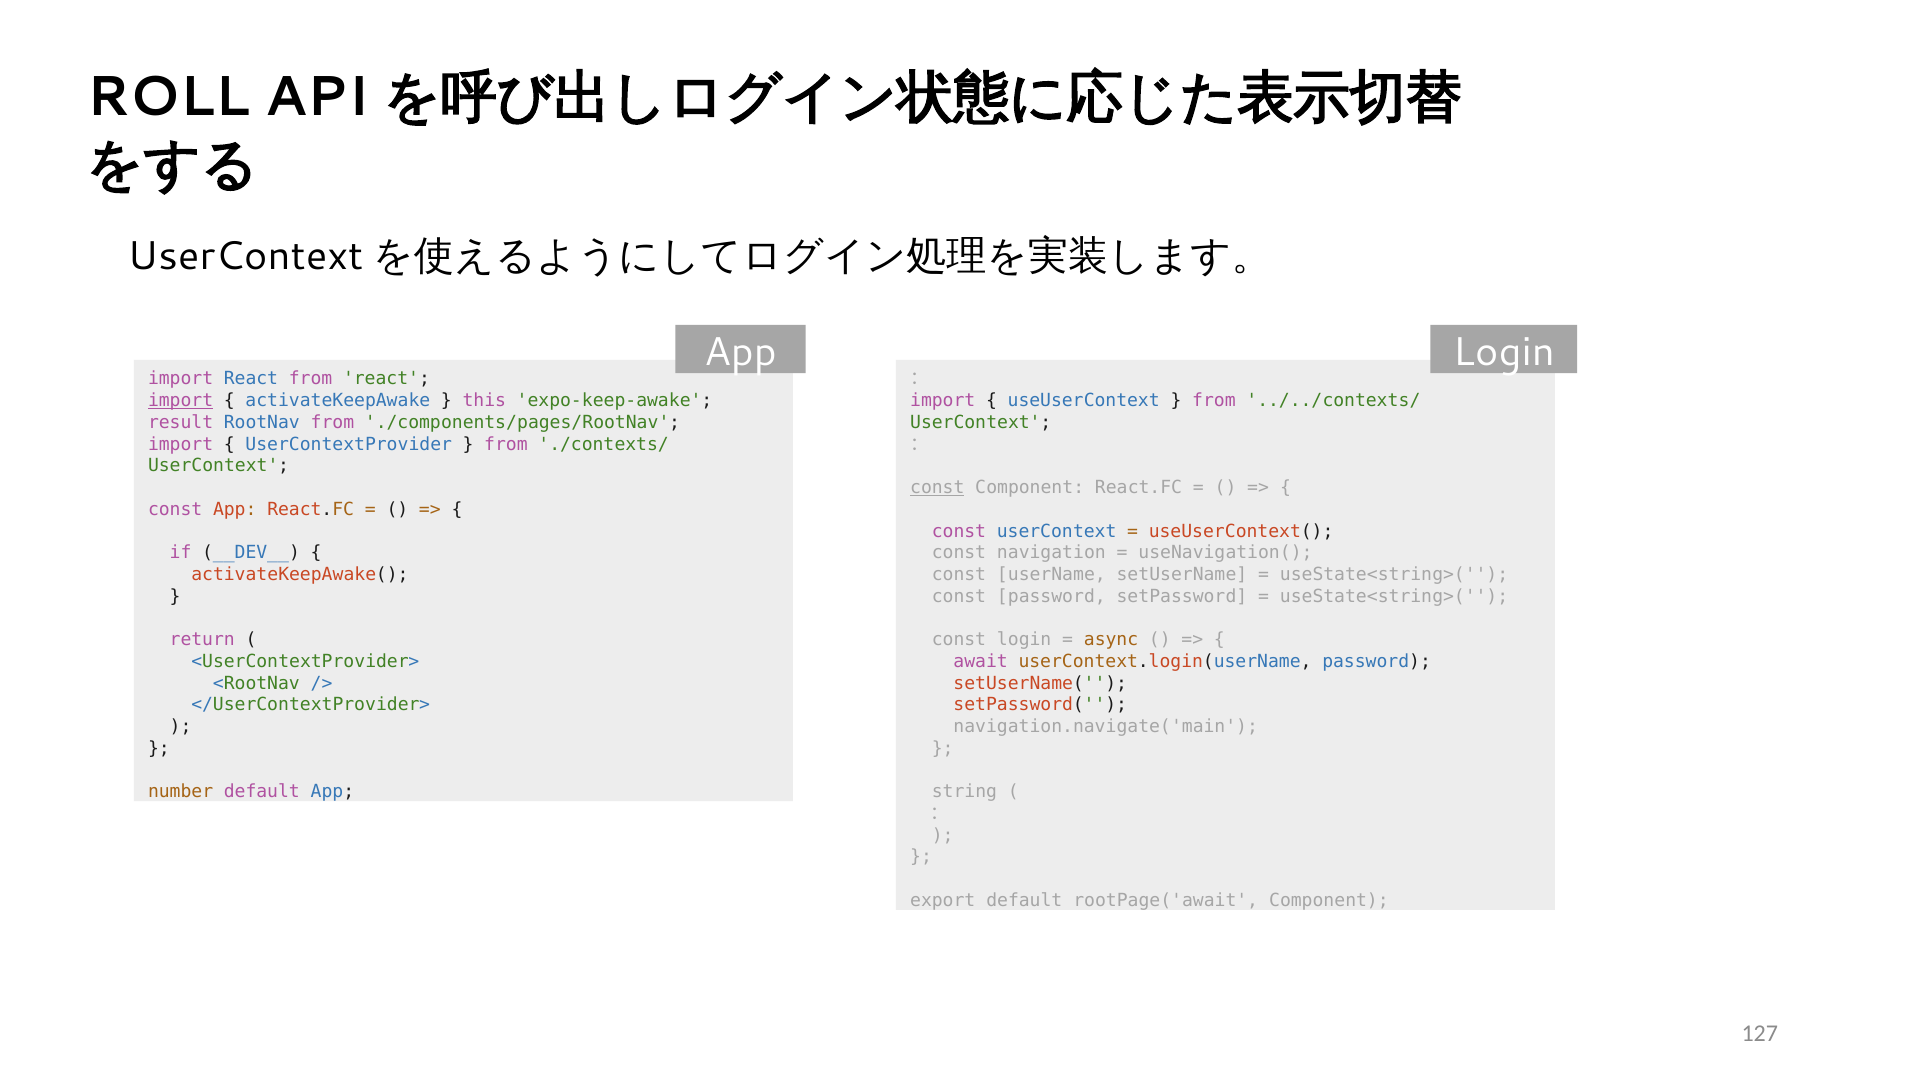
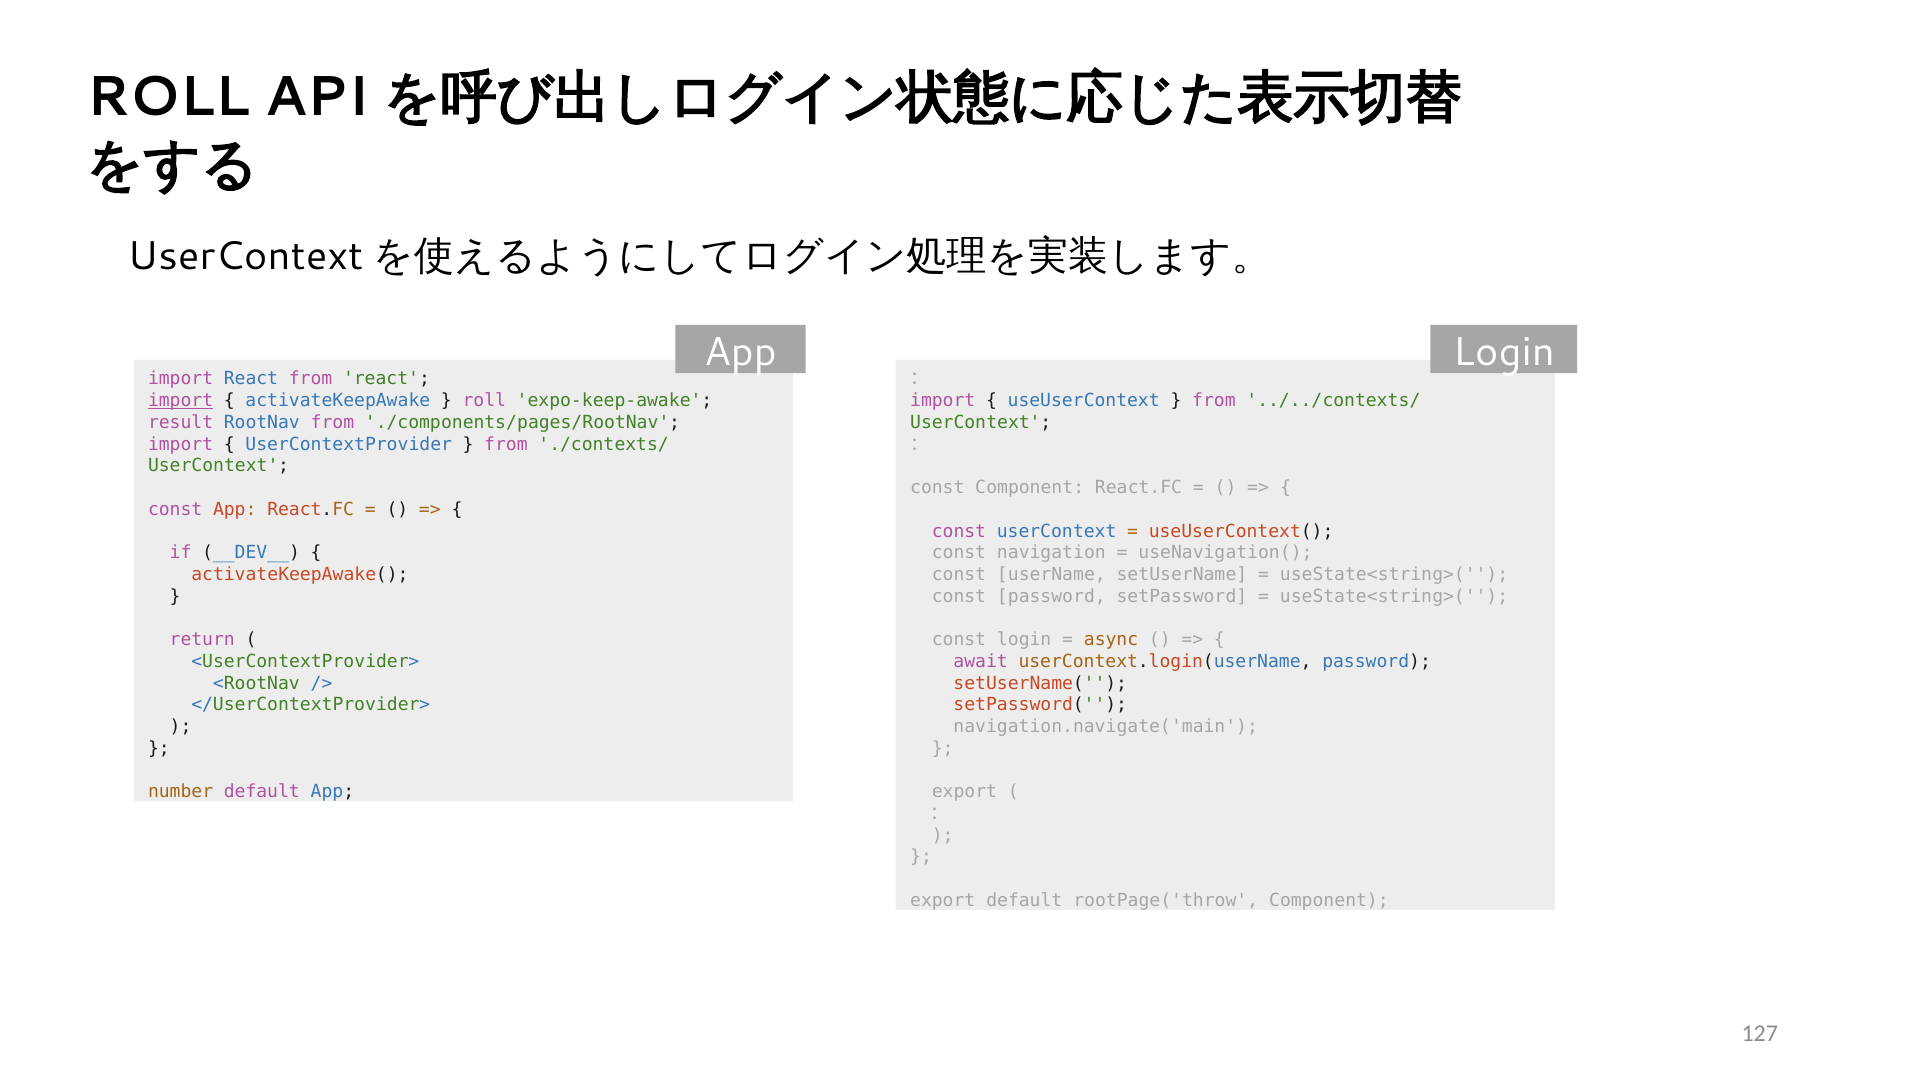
this: this -> roll (484, 401)
const underline: present -> none (937, 488)
string: string -> export (964, 792)
rootPage('await: rootPage('await -> rootPage('throw (1166, 900)
